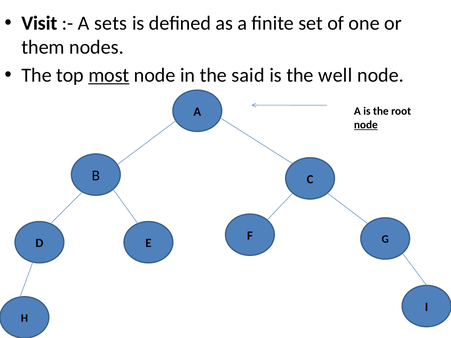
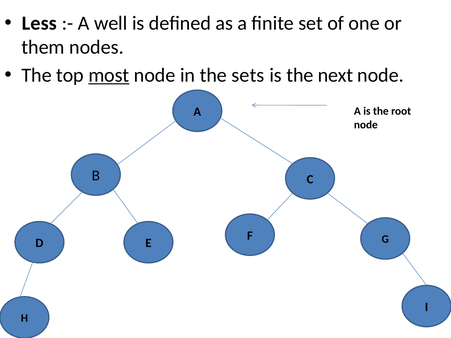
Visit: Visit -> Less (39, 23)
sets: sets -> well (111, 23)
said: said -> sets (248, 75)
well: well -> next (335, 75)
node underline: present -> none (366, 125)
